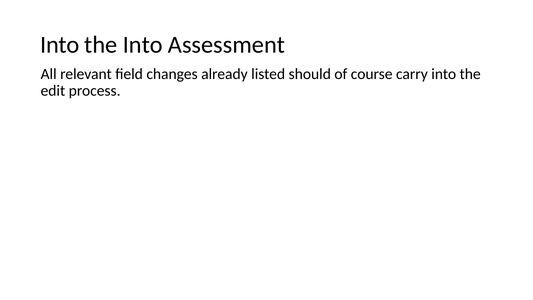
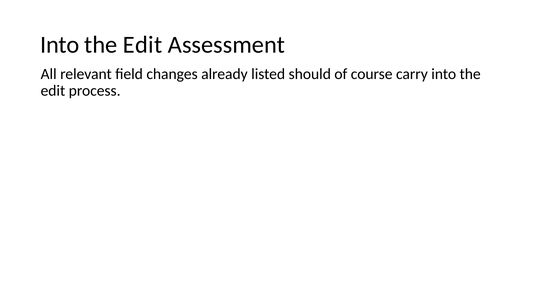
Into: Into -> Edit (143, 45)
